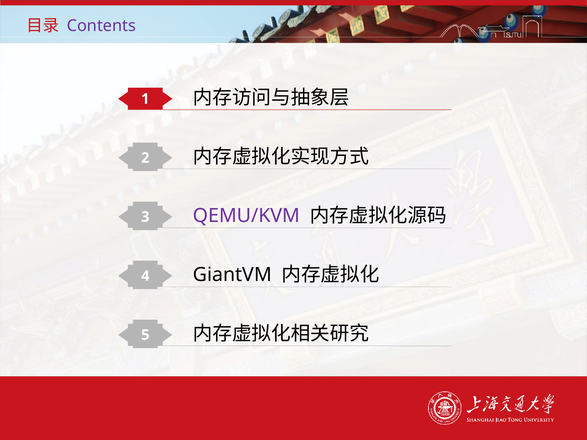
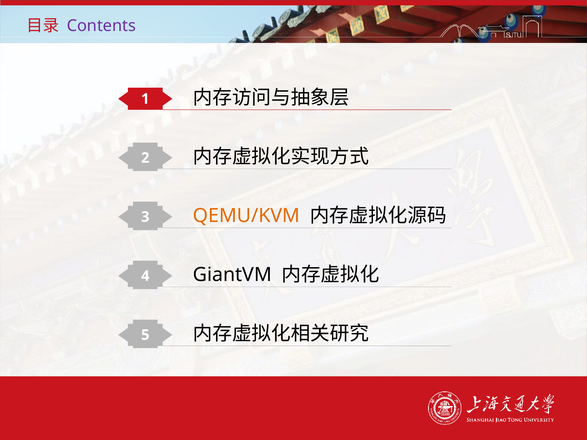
QEMU/KVM colour: purple -> orange (246, 216)
